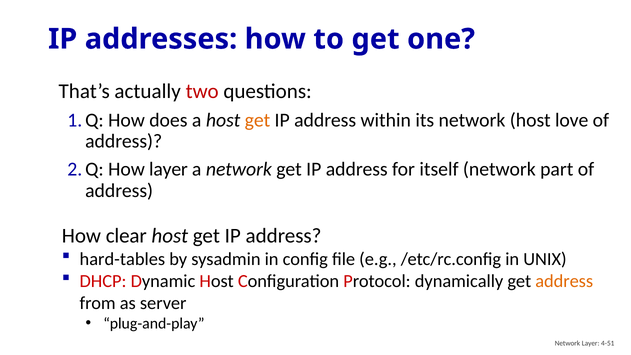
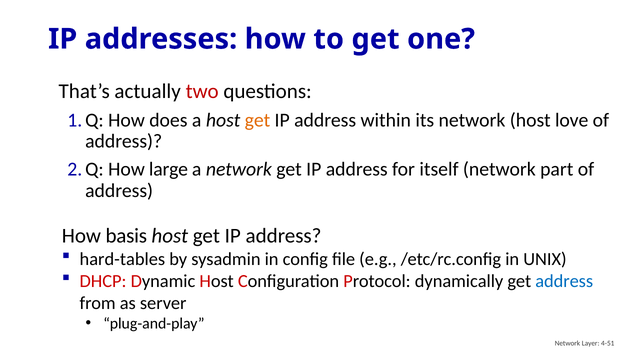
How layer: layer -> large (168, 169)
clear: clear -> basis (126, 236)
address colour: orange -> blue (564, 281)
